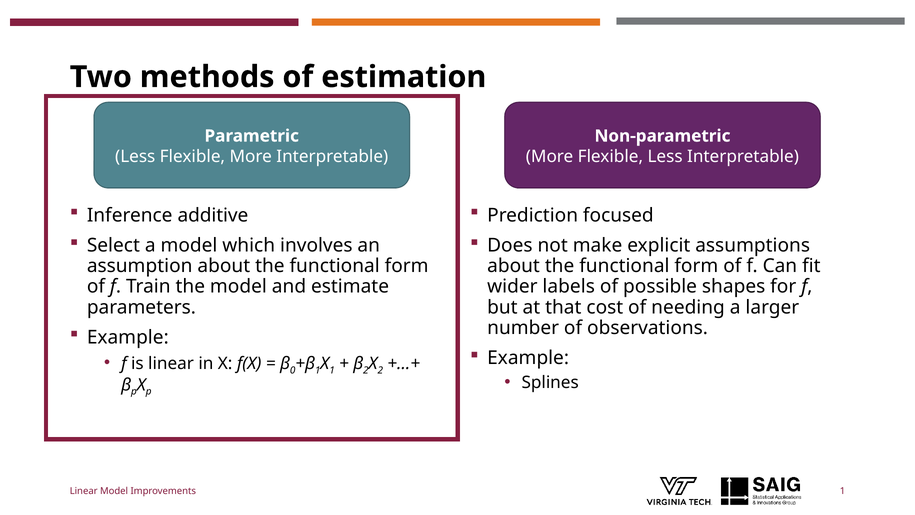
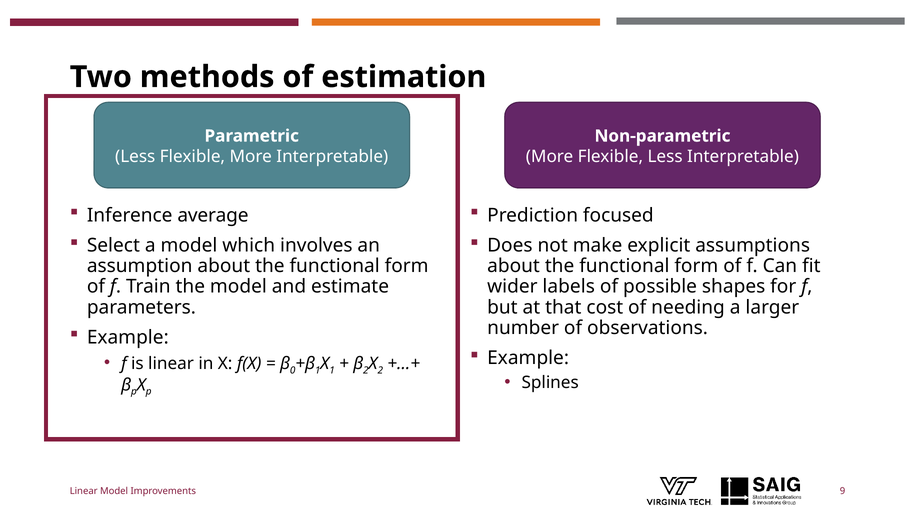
additive: additive -> average (213, 215)
Improvements 1: 1 -> 9 (843, 491)
